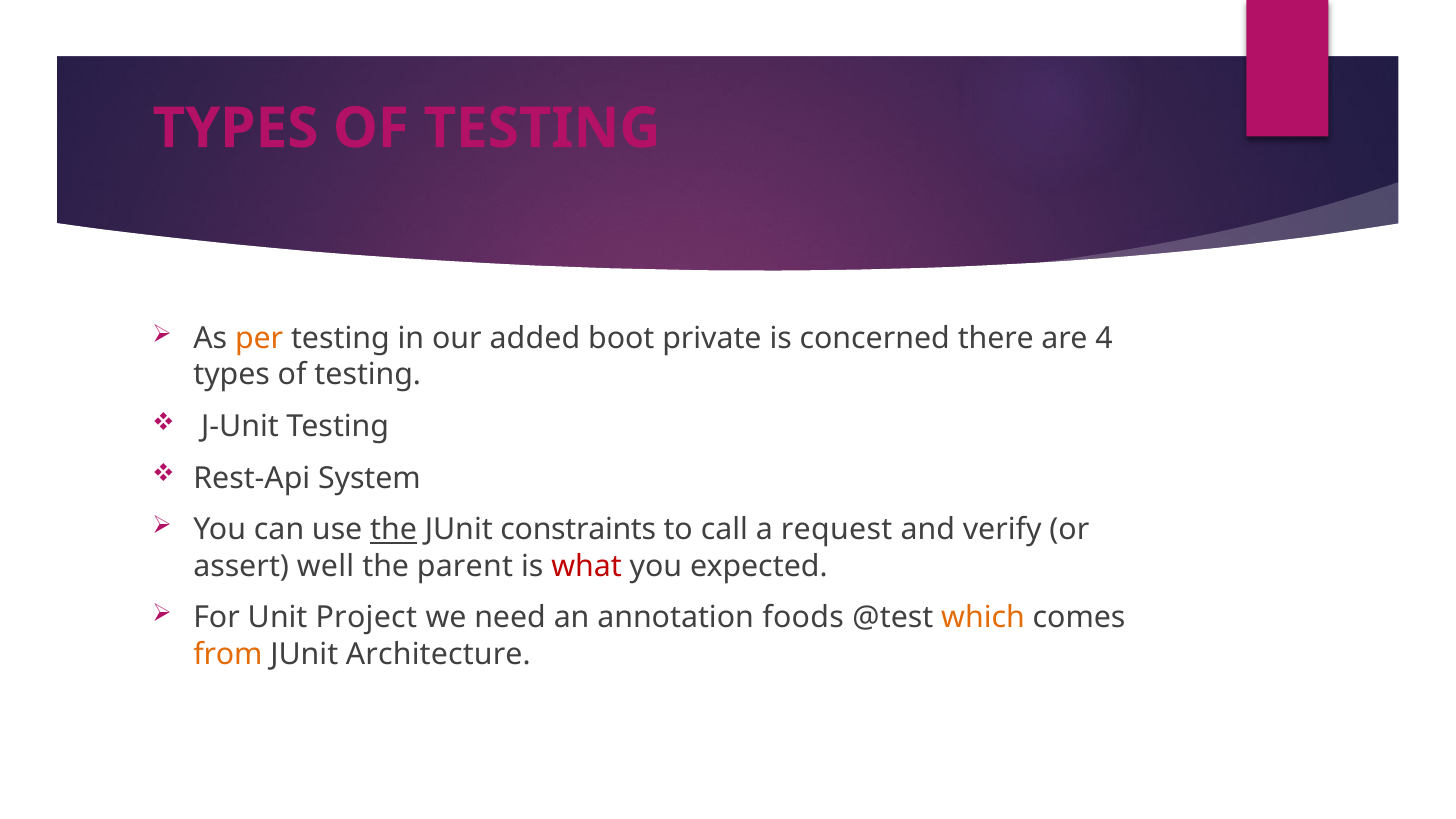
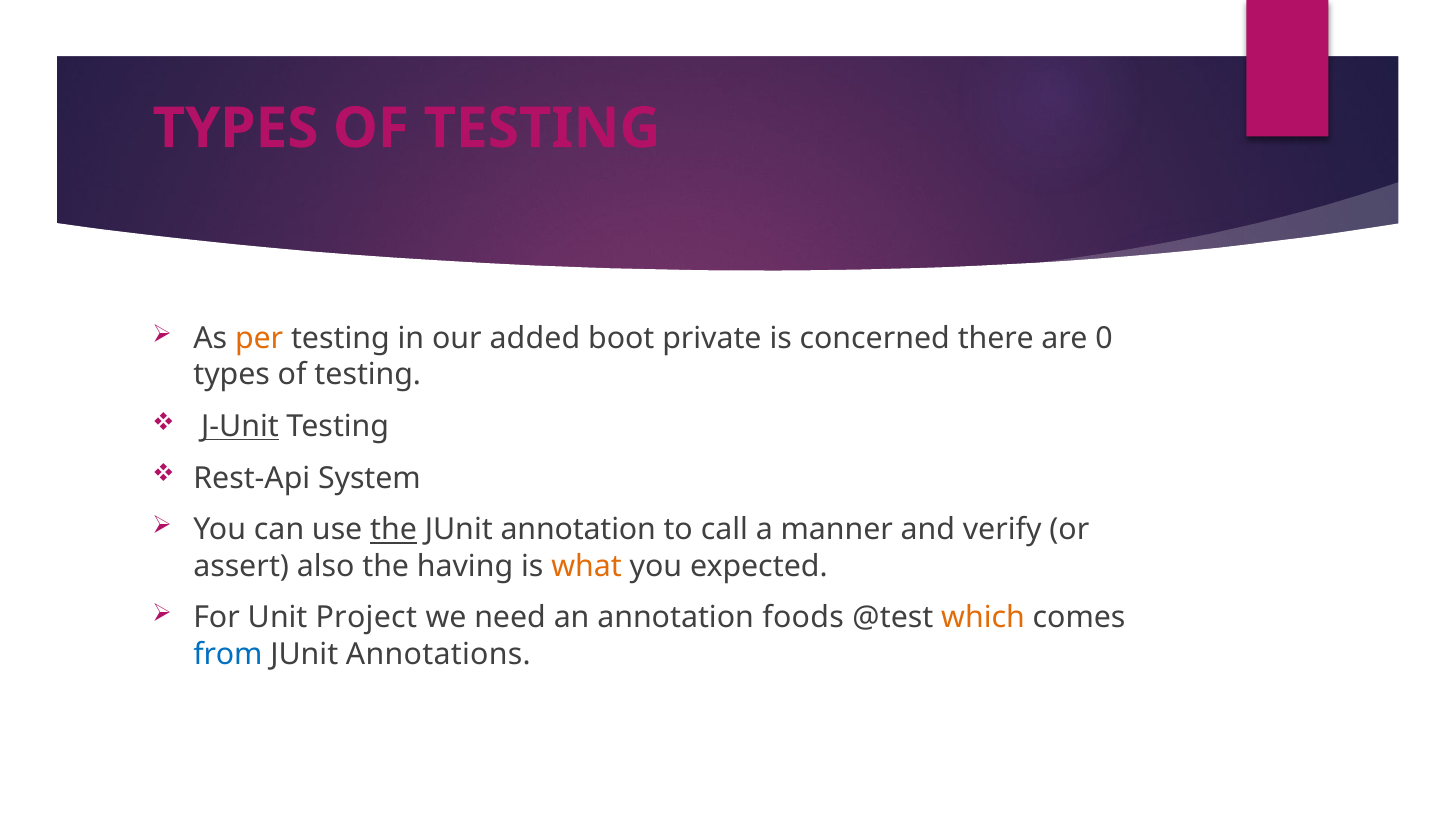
4: 4 -> 0 (1104, 339)
J-Unit underline: none -> present (240, 427)
JUnit constraints: constraints -> annotation (578, 530)
request: request -> manner (837, 530)
well: well -> also (326, 566)
parent: parent -> having (465, 566)
what colour: red -> orange (587, 566)
from colour: orange -> blue (228, 654)
Architecture: Architecture -> Annotations (438, 654)
